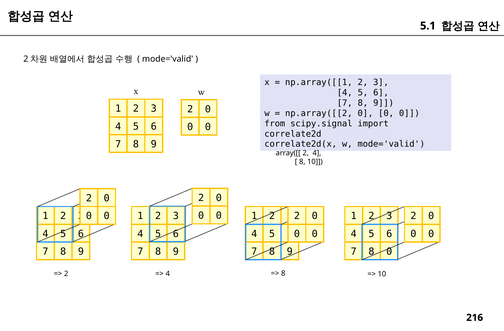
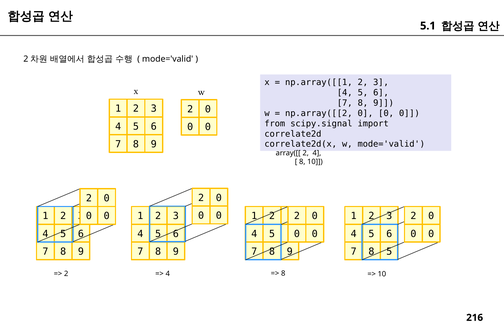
8 0: 0 -> 5 (389, 252)
